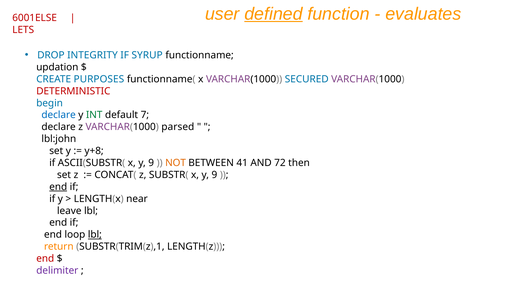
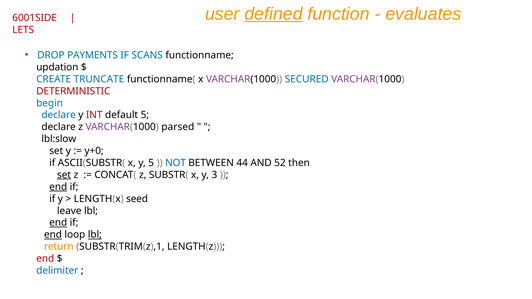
6001ELSE: 6001ELSE -> 6001SIDE (35, 18)
INTEGRITY: INTEGRITY -> PAYMENTS (93, 55)
SYRUP: SYRUP -> SCANS (147, 55)
PURPOSES: PURPOSES -> TRUNCATE (99, 79)
INT colour: green -> red (94, 115)
default 7: 7 -> 5 (145, 115)
lbl:john: lbl:john -> lbl:slow (59, 139)
y+8: y+8 -> y+0 (94, 151)
ASCII(SUBSTR( x y 9: 9 -> 5 (151, 163)
NOT colour: orange -> blue (176, 163)
41: 41 -> 44 (242, 163)
72: 72 -> 52 (280, 163)
set underline: none -> present (64, 175)
SUBSTR( x y 9: 9 -> 3 (214, 175)
near: near -> seed (137, 199)
end underline: none -> present (58, 223)
end underline: none -> present (53, 235)
delimiter colour: purple -> blue (57, 271)
